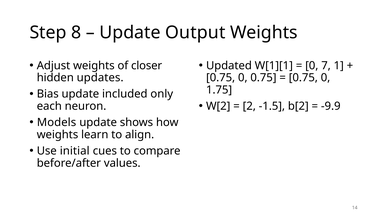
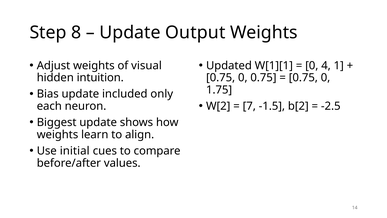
closer: closer -> visual (146, 65)
7: 7 -> 4 (326, 65)
updates: updates -> intuition (100, 78)
2: 2 -> 7 (249, 106)
-9.9: -9.9 -> -2.5 (331, 106)
Models: Models -> Biggest (57, 122)
